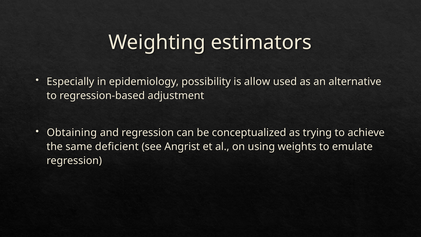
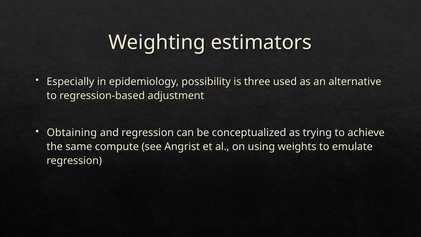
allow: allow -> three (257, 82)
deficient: deficient -> compute (117, 147)
